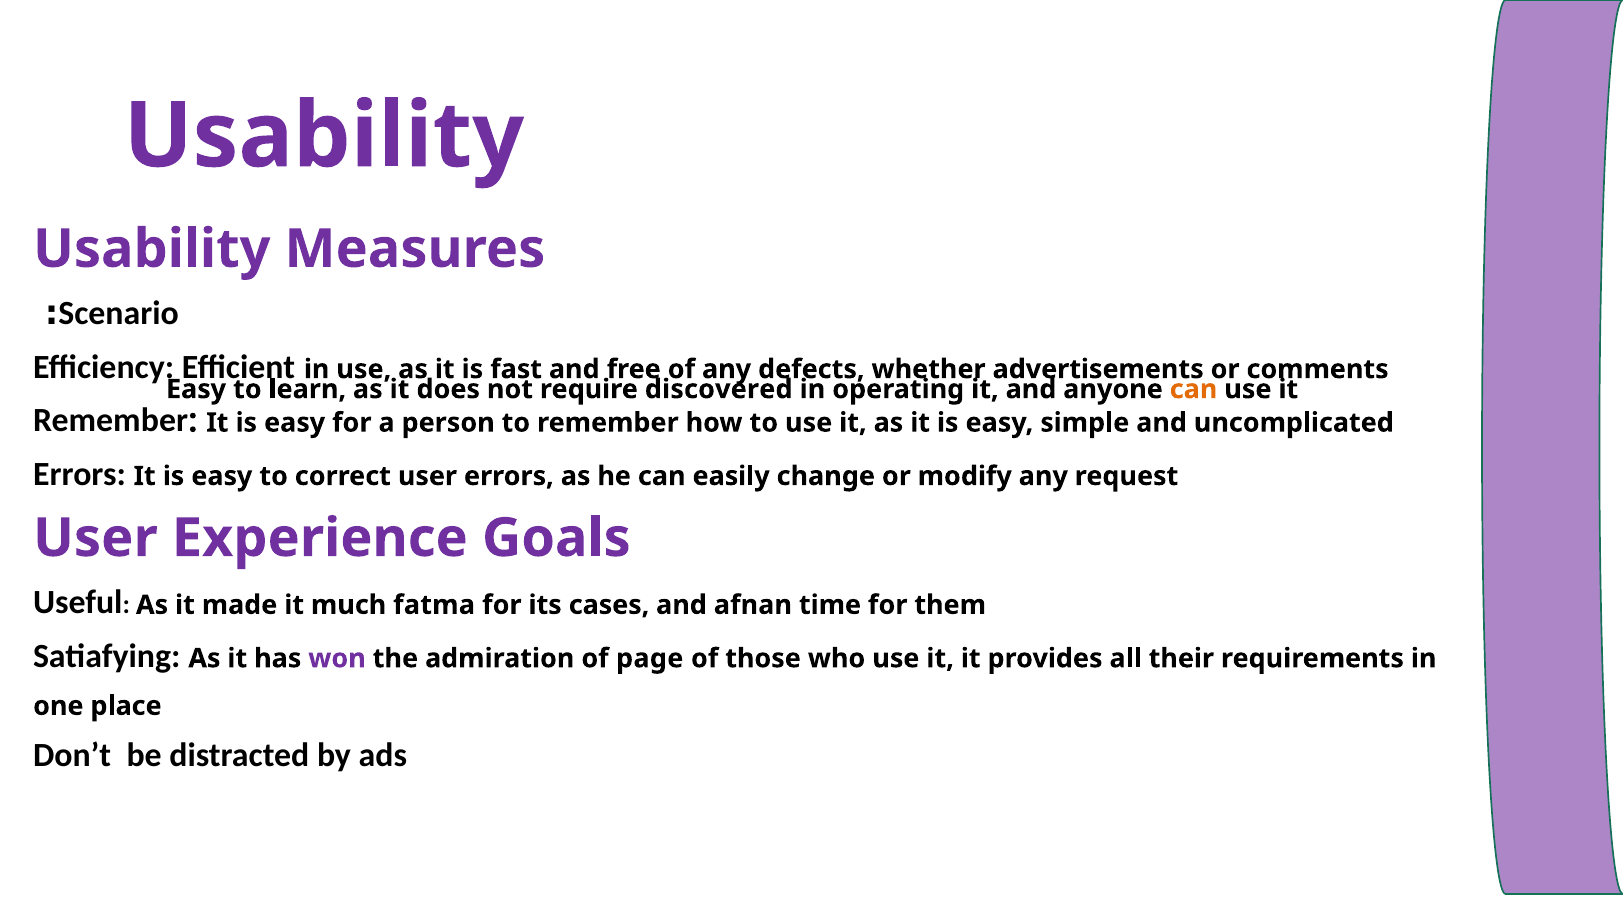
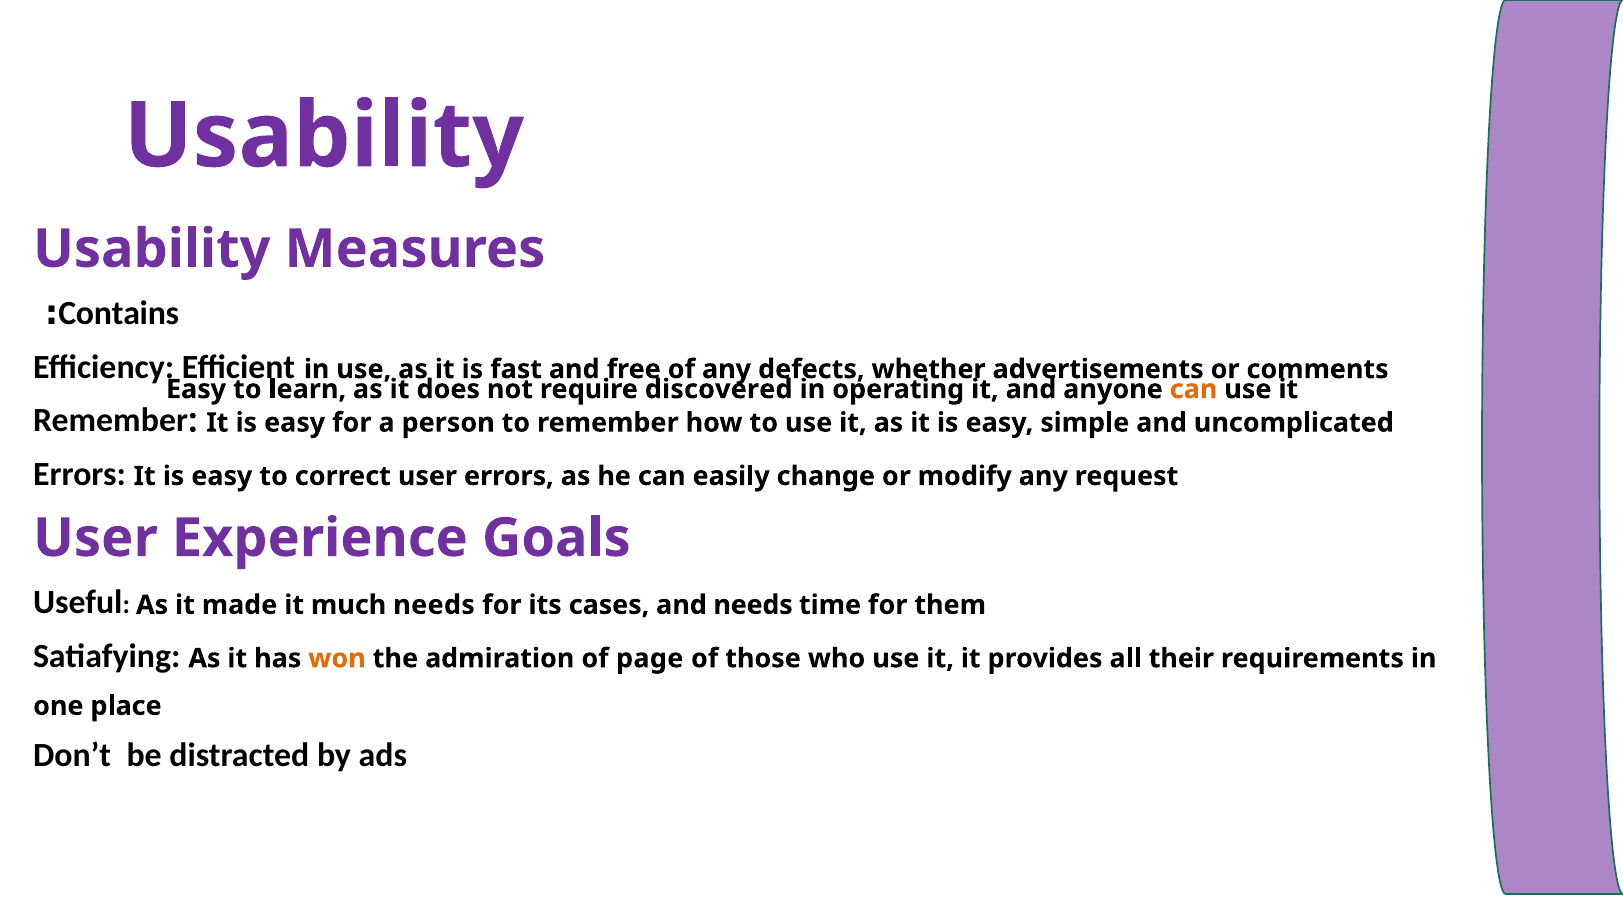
Scenario: Scenario -> Contains (119, 314)
much fatma: fatma -> needs (434, 605)
and afnan: afnan -> needs (753, 605)
won colour: purple -> orange (337, 658)
